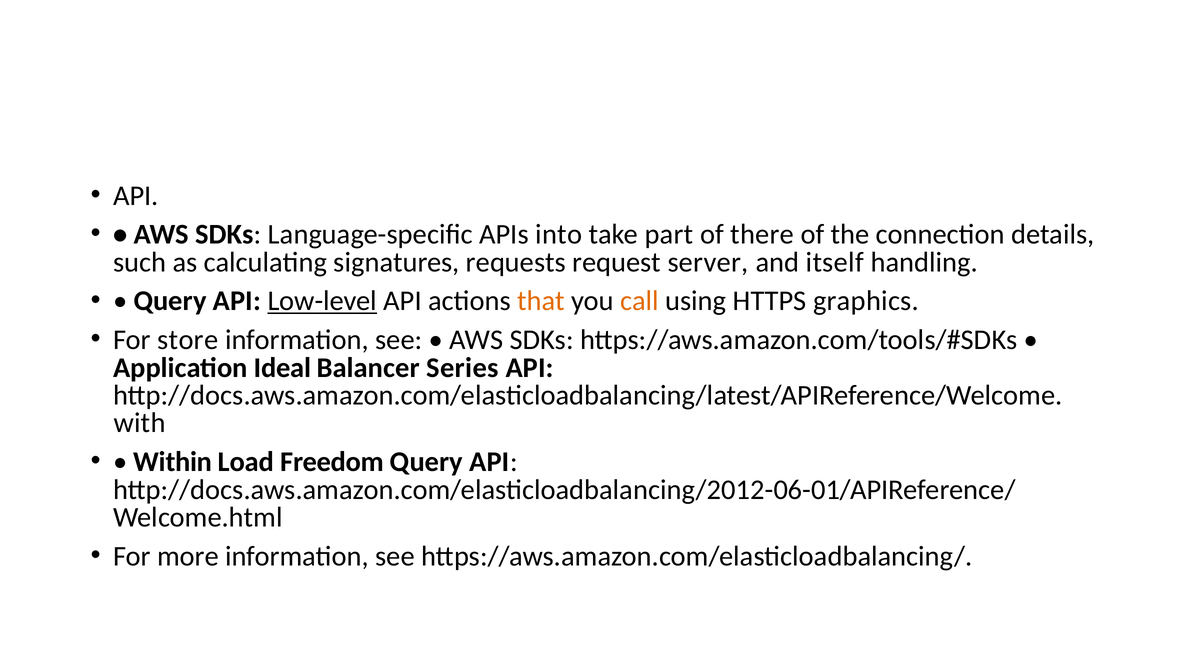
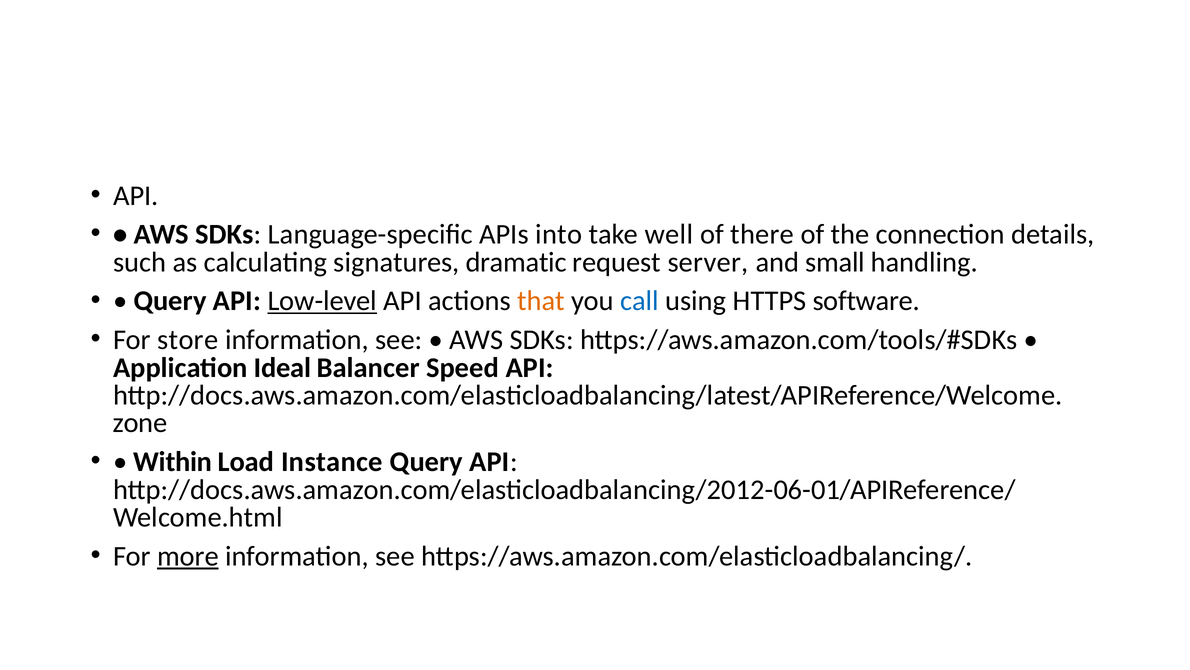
part: part -> well (669, 234)
requests: requests -> dramatic (516, 262)
itself: itself -> small (835, 262)
call colour: orange -> blue (640, 301)
graphics: graphics -> software (866, 301)
Series: Series -> Speed (463, 367)
with: with -> zone (140, 423)
Freedom: Freedom -> Instance (332, 461)
more underline: none -> present (188, 556)
